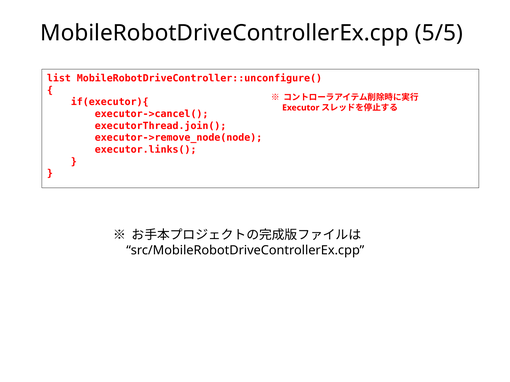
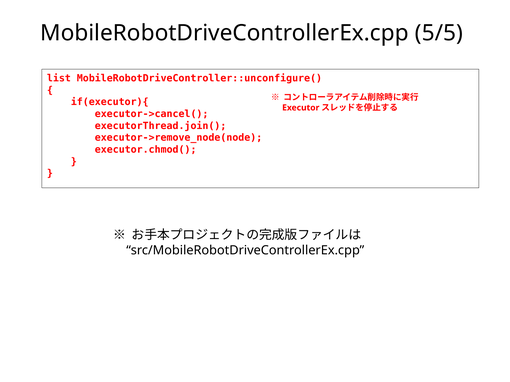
executor.links(: executor.links( -> executor.chmod( (146, 150)
